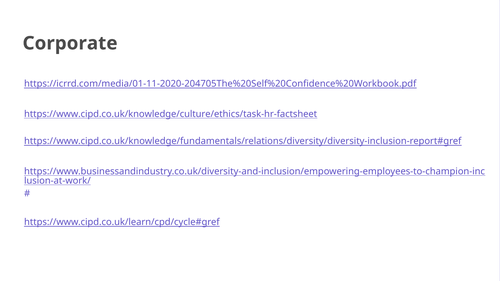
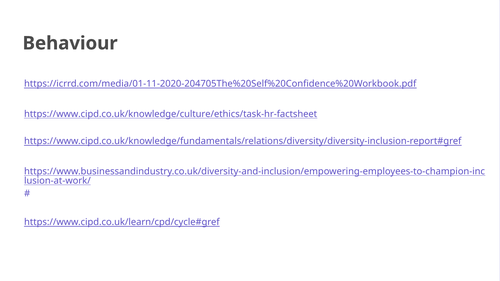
Corporate: Corporate -> Behaviour (70, 43)
